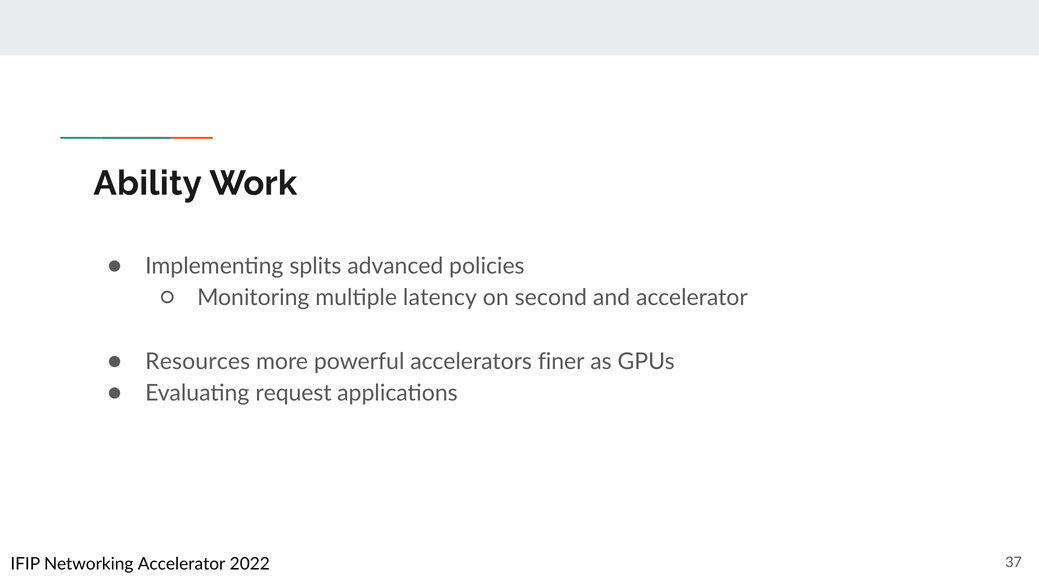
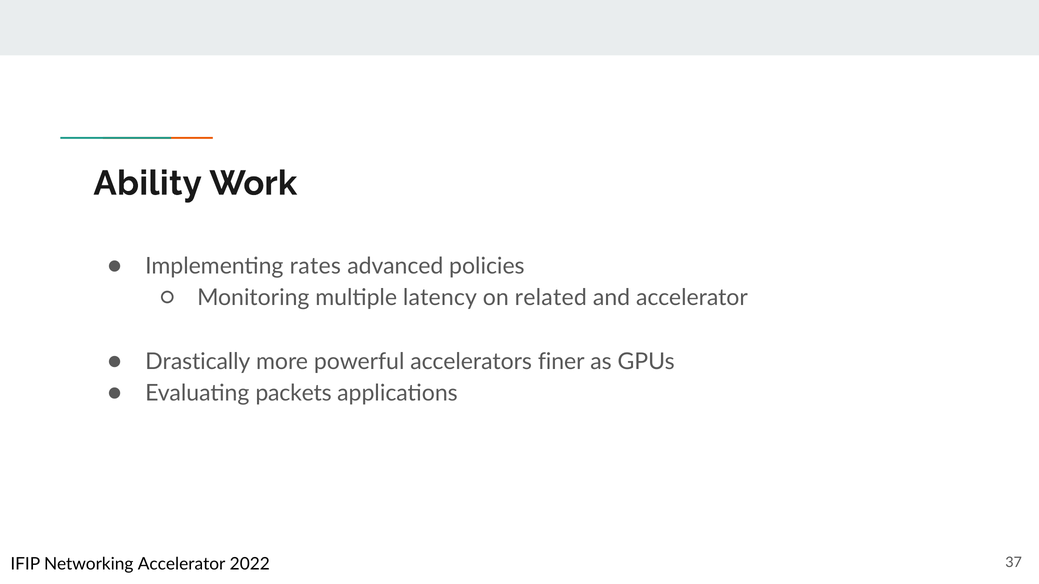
splits: splits -> rates (315, 266)
second: second -> related (551, 298)
Resources: Resources -> Drastically (198, 362)
request: request -> packets (294, 394)
